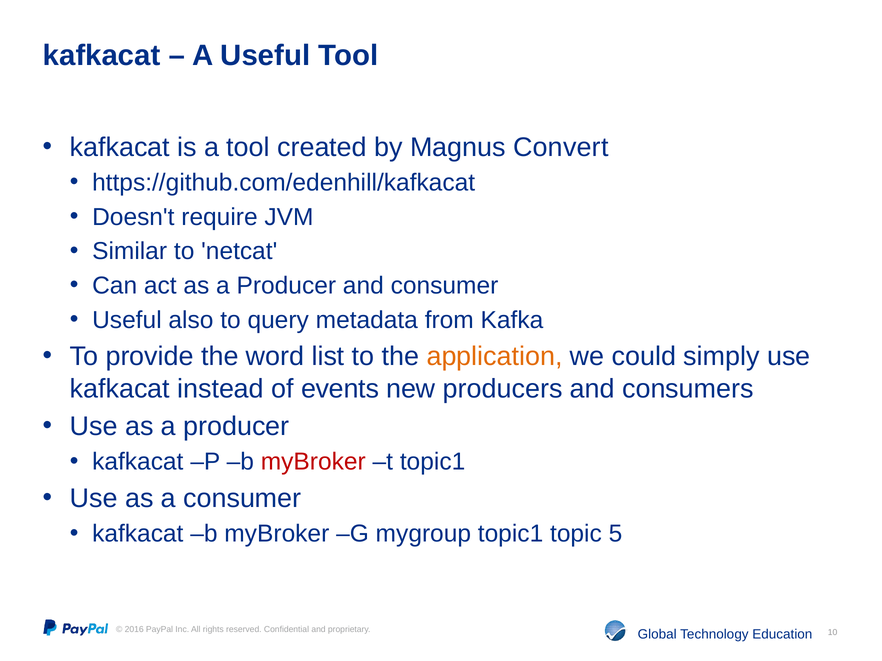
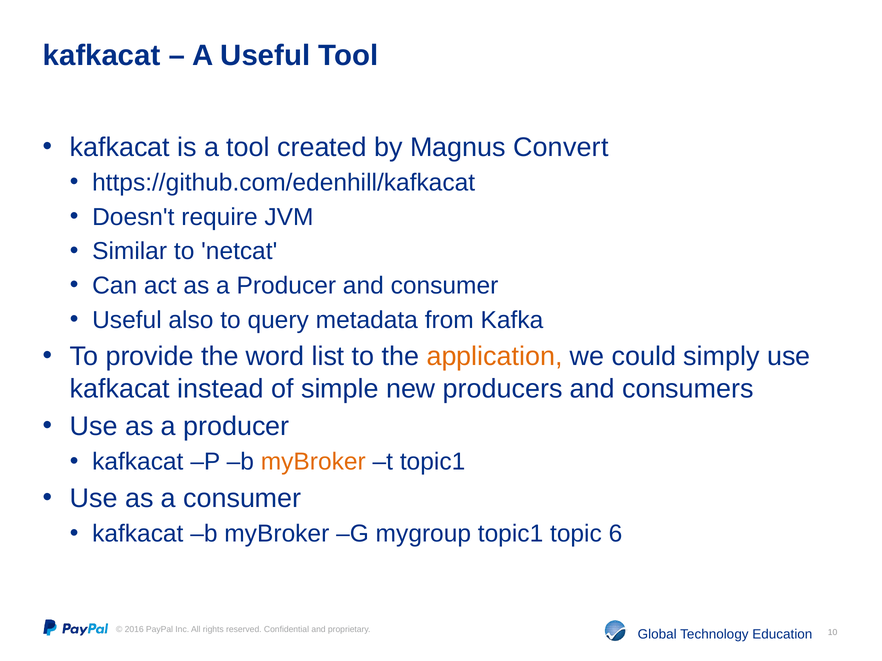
events: events -> simple (340, 389)
myBroker colour: red -> orange (313, 462)
5: 5 -> 6 (615, 534)
